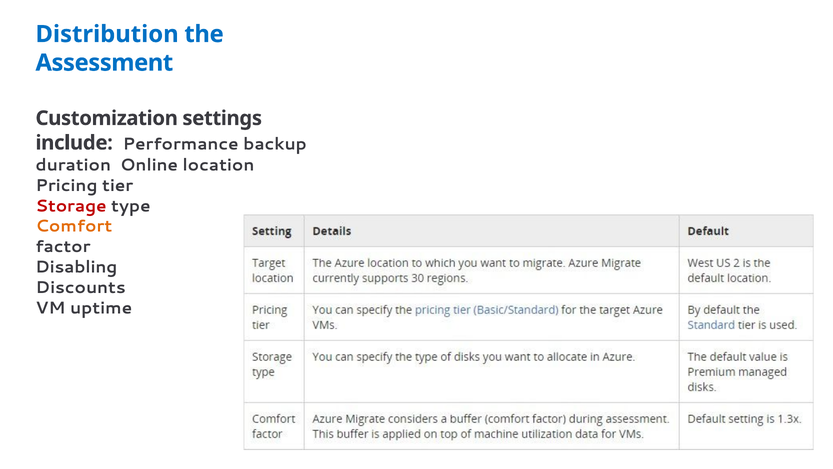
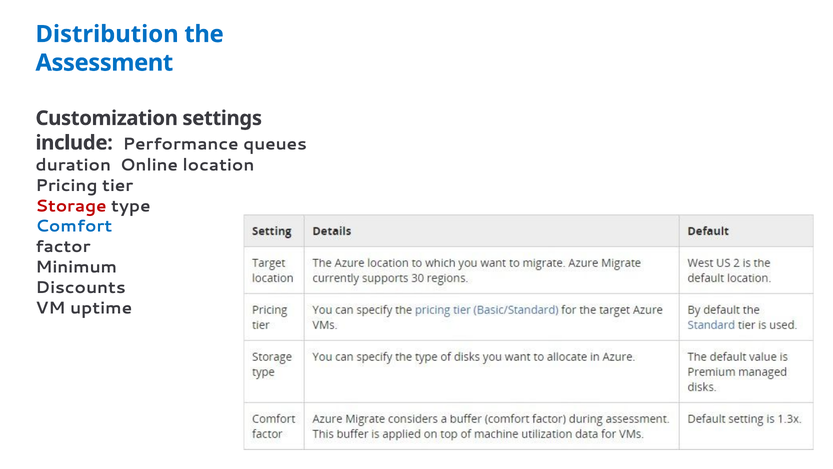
backup: backup -> queues (275, 144)
Comfort colour: orange -> blue (74, 226)
Disabling: Disabling -> Minimum (76, 267)
